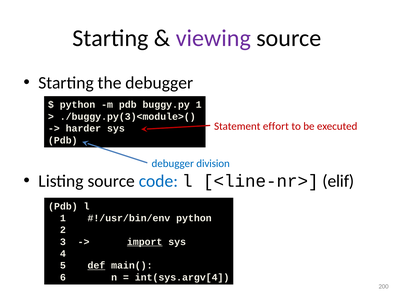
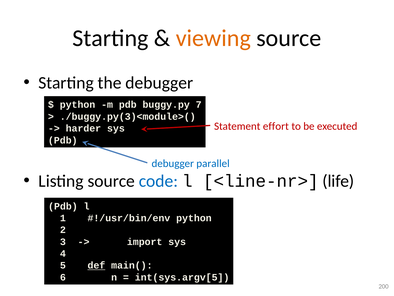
viewing colour: purple -> orange (213, 38)
buggy.py 1: 1 -> 7 (199, 105)
division: division -> parallel (213, 163)
elif: elif -> life (338, 181)
import underline: present -> none (145, 241)
int(sys.argv[4: int(sys.argv[4 -> int(sys.argv[5 (182, 277)
